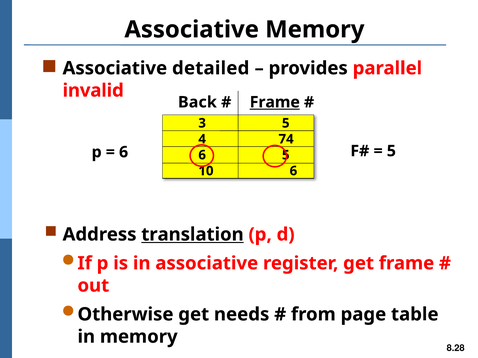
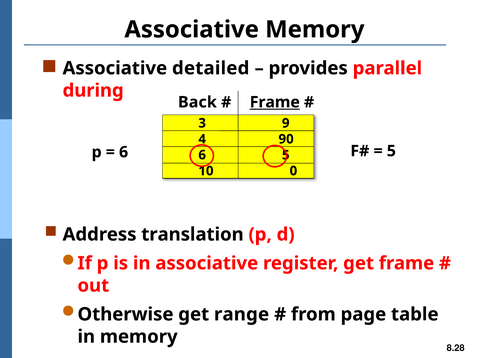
invalid: invalid -> during (93, 91)
5: 5 -> 9 (286, 123)
74: 74 -> 90 (286, 139)
10 6: 6 -> 0 (293, 171)
translation underline: present -> none (192, 235)
needs: needs -> range (242, 315)
